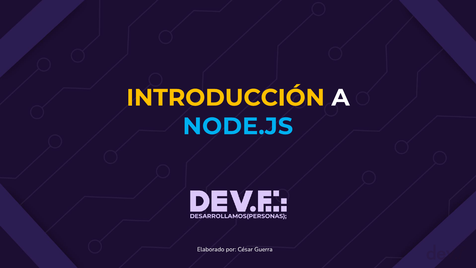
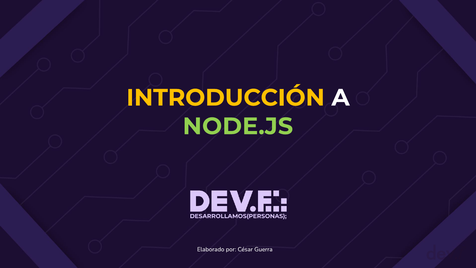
NODE.JS colour: light blue -> light green (238, 126)
